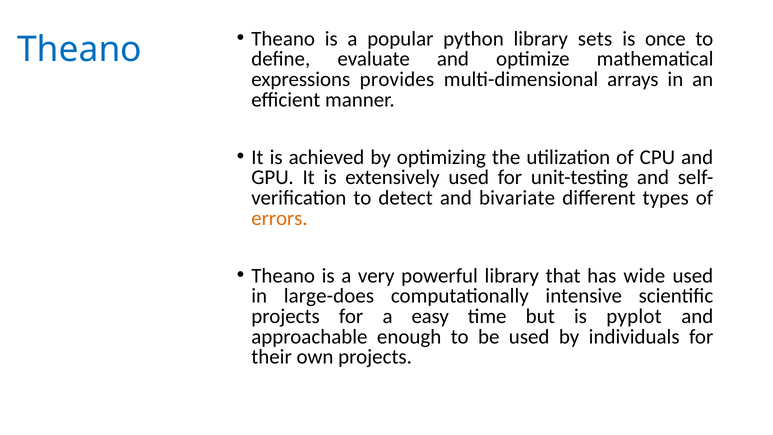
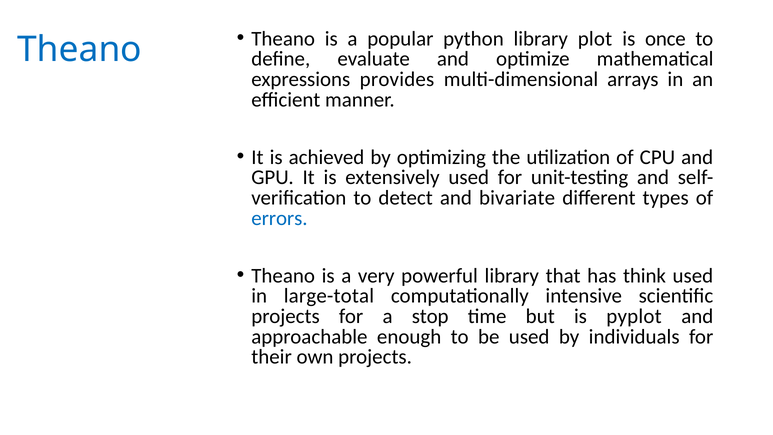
sets: sets -> plot (595, 39)
errors colour: orange -> blue (279, 218)
wide: wide -> think (645, 276)
large-does: large-does -> large-total (329, 296)
easy: easy -> stop (430, 316)
